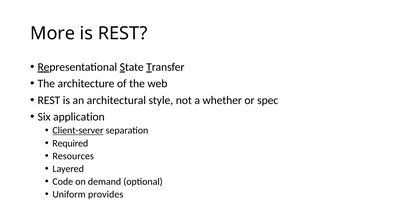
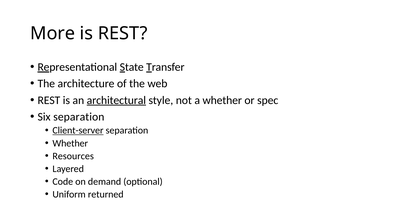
architectural underline: none -> present (116, 100)
Six application: application -> separation (79, 117)
Required: Required -> Whether (70, 143)
provides: provides -> returned (106, 194)
